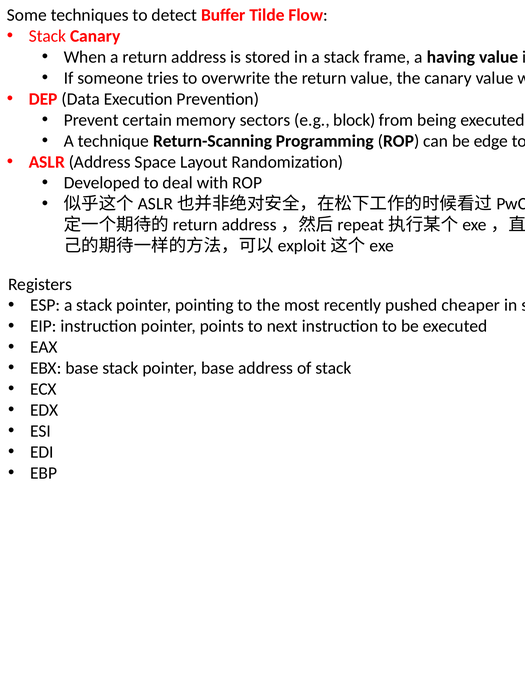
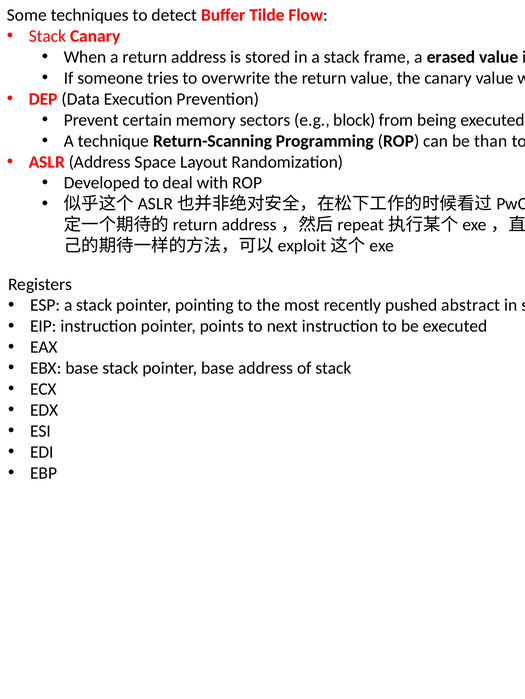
having: having -> erased (451, 57)
edge: edge -> than (491, 141)
cheaper: cheaper -> abstract (471, 306)
